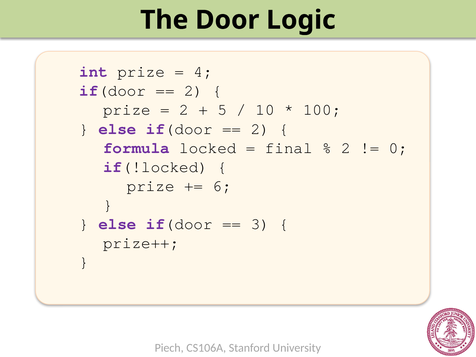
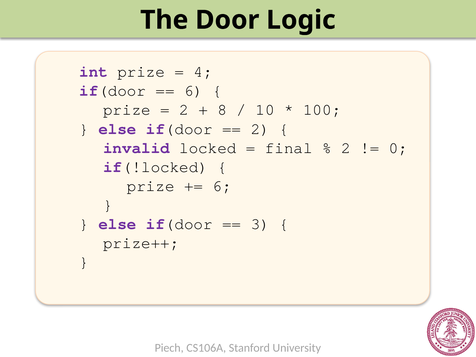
2: 2 -> 6 (194, 91)
5: 5 -> 8 (222, 110)
formula: formula -> invalid (136, 148)
